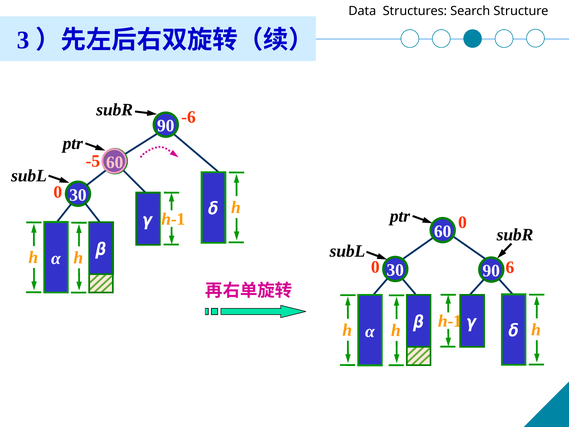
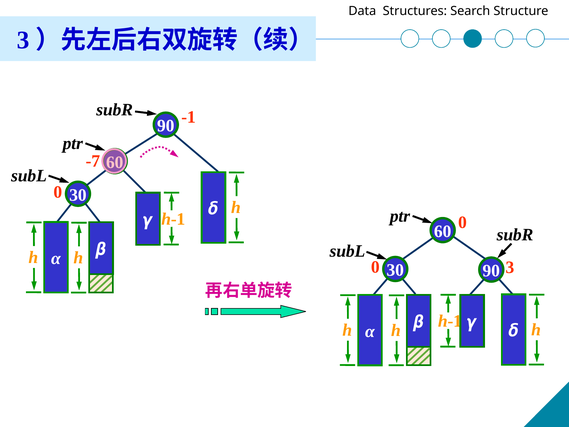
-6: -6 -> -1 (188, 117)
-5: -5 -> -7 (93, 161)
30 6: 6 -> 3 (510, 267)
